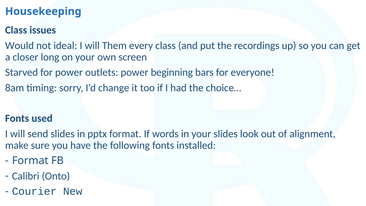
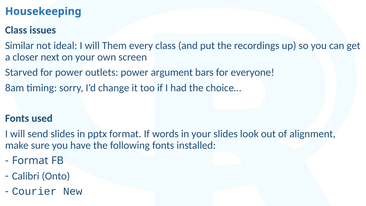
Would: Would -> Similar (20, 45)
long: long -> next (50, 57)
beginning: beginning -> argument (172, 72)
